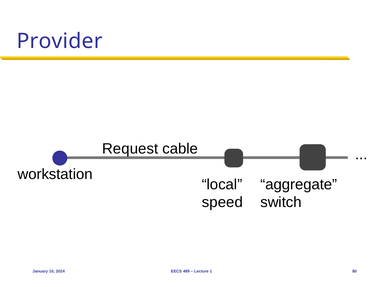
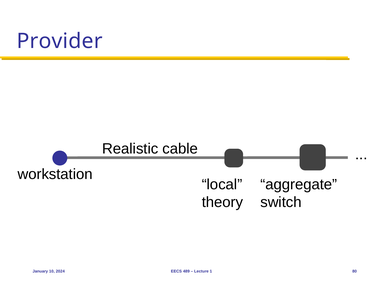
Request: Request -> Realistic (130, 149)
speed: speed -> theory (222, 202)
